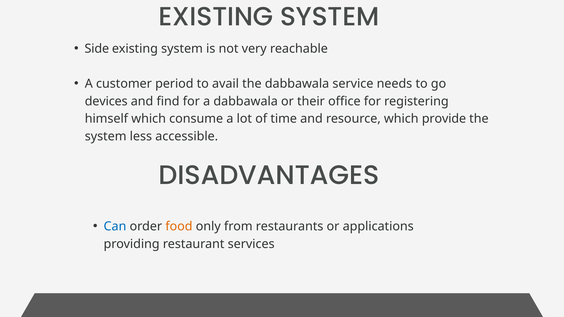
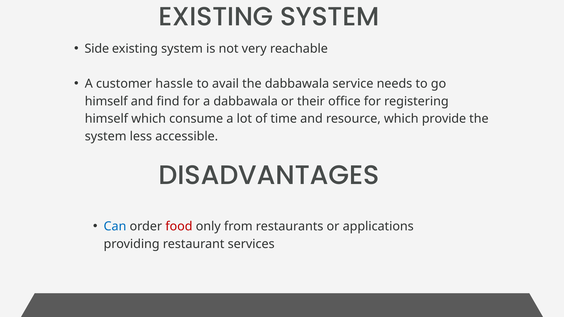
period: period -> hassle (174, 84)
devices: devices -> himself (106, 101)
food colour: orange -> red (179, 227)
